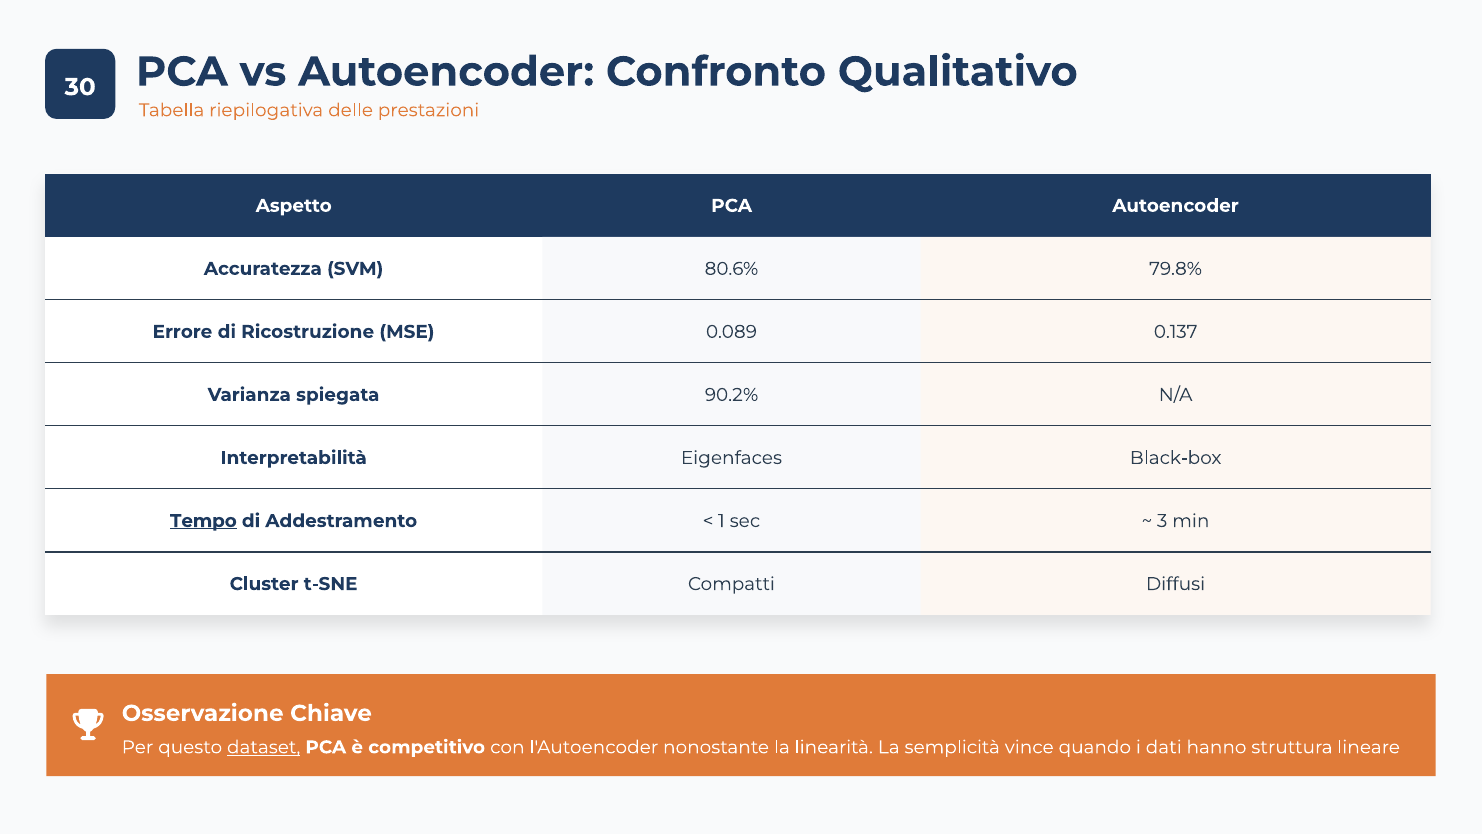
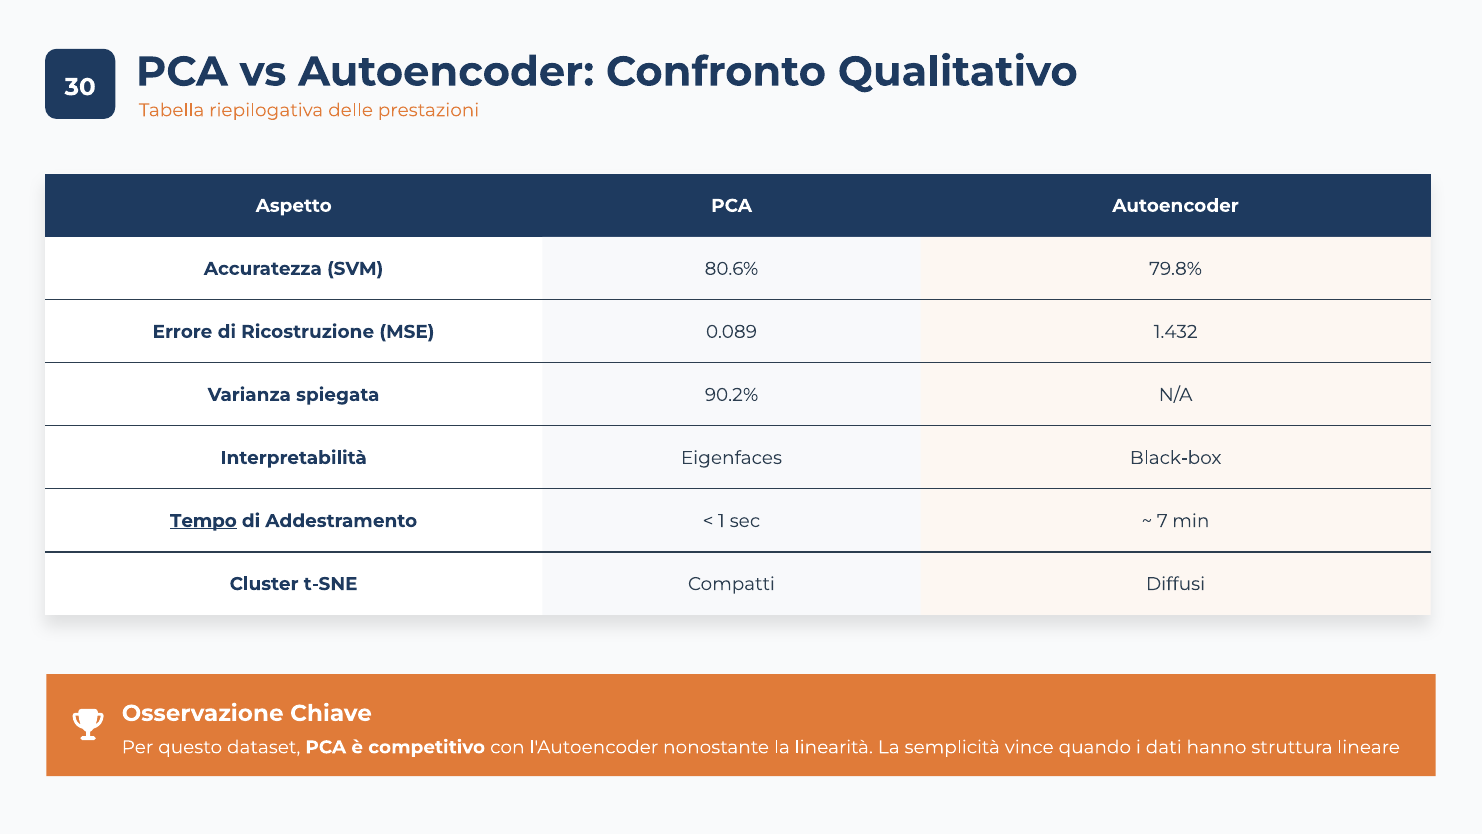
0.137: 0.137 -> 1.432 (1176, 332)
3: 3 -> 7 (1162, 521)
dataset underline: present -> none (264, 747)
